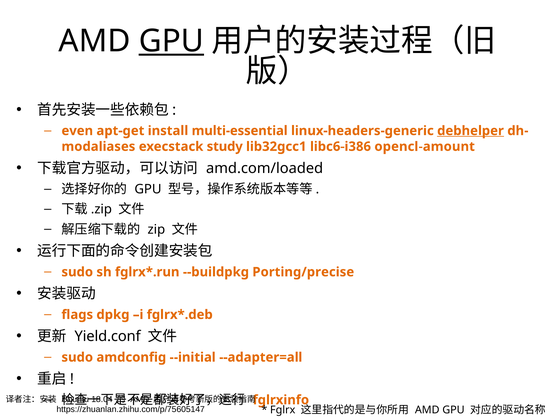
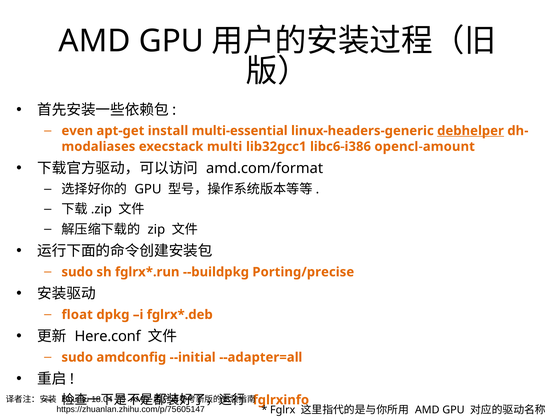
GPU underline: present -> none (171, 41)
study: study -> multi (225, 146)
amd.com/loaded: amd.com/loaded -> amd.com/format (265, 168)
flags: flags -> float (77, 314)
Yield.conf: Yield.conf -> Here.conf (108, 336)
